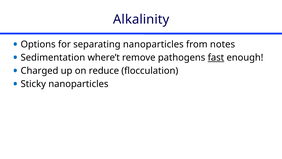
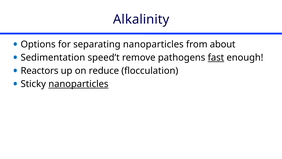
notes: notes -> about (223, 44)
where’t: where’t -> speed’t (104, 58)
Charged: Charged -> Reactors (40, 71)
nanoparticles underline: none -> present (78, 84)
